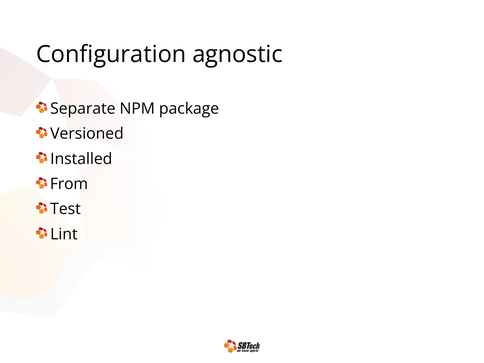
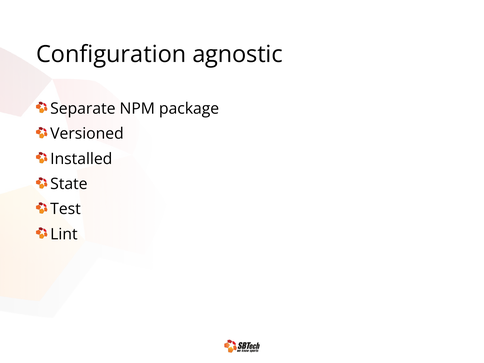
From: From -> State (69, 184)
